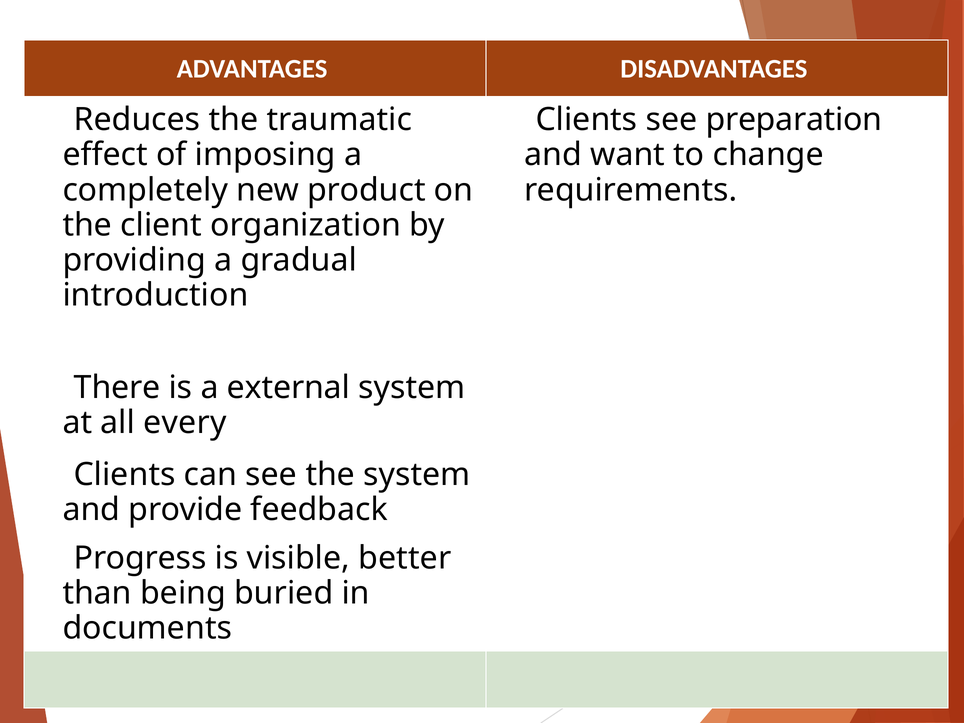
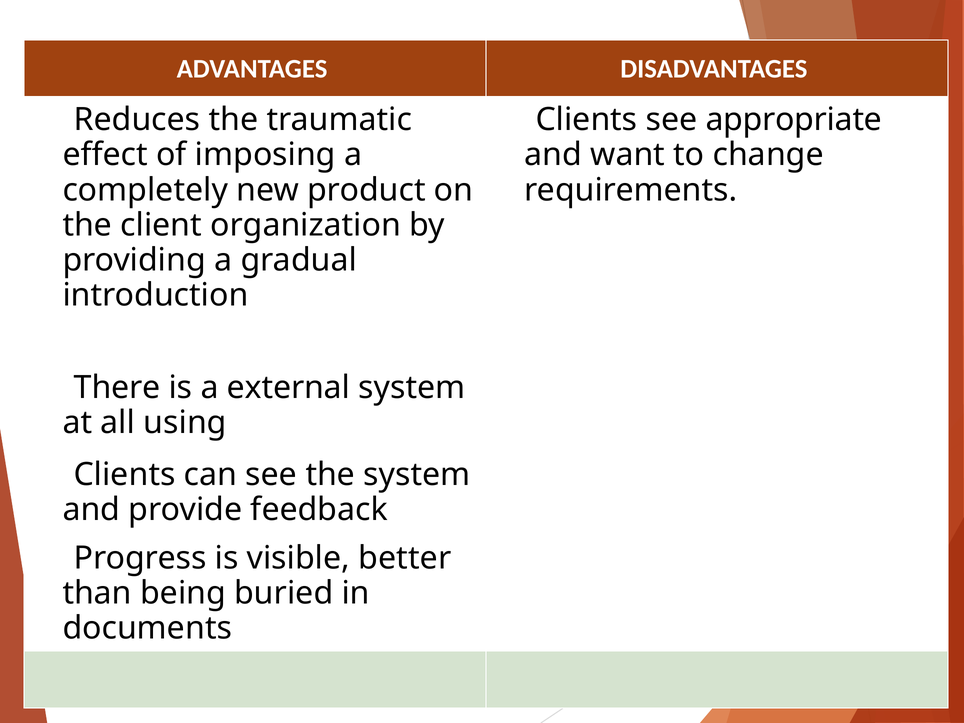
preparation: preparation -> appropriate (794, 120)
every: every -> using (185, 423)
